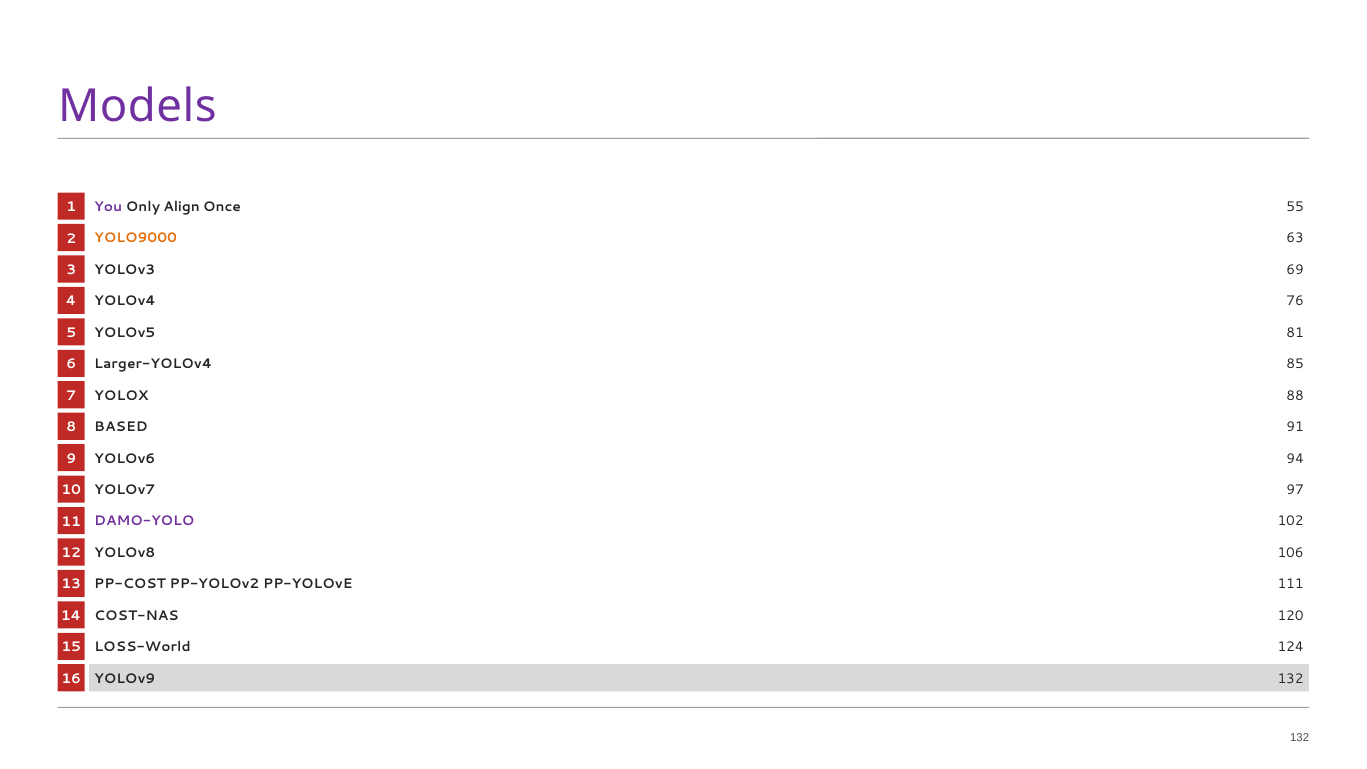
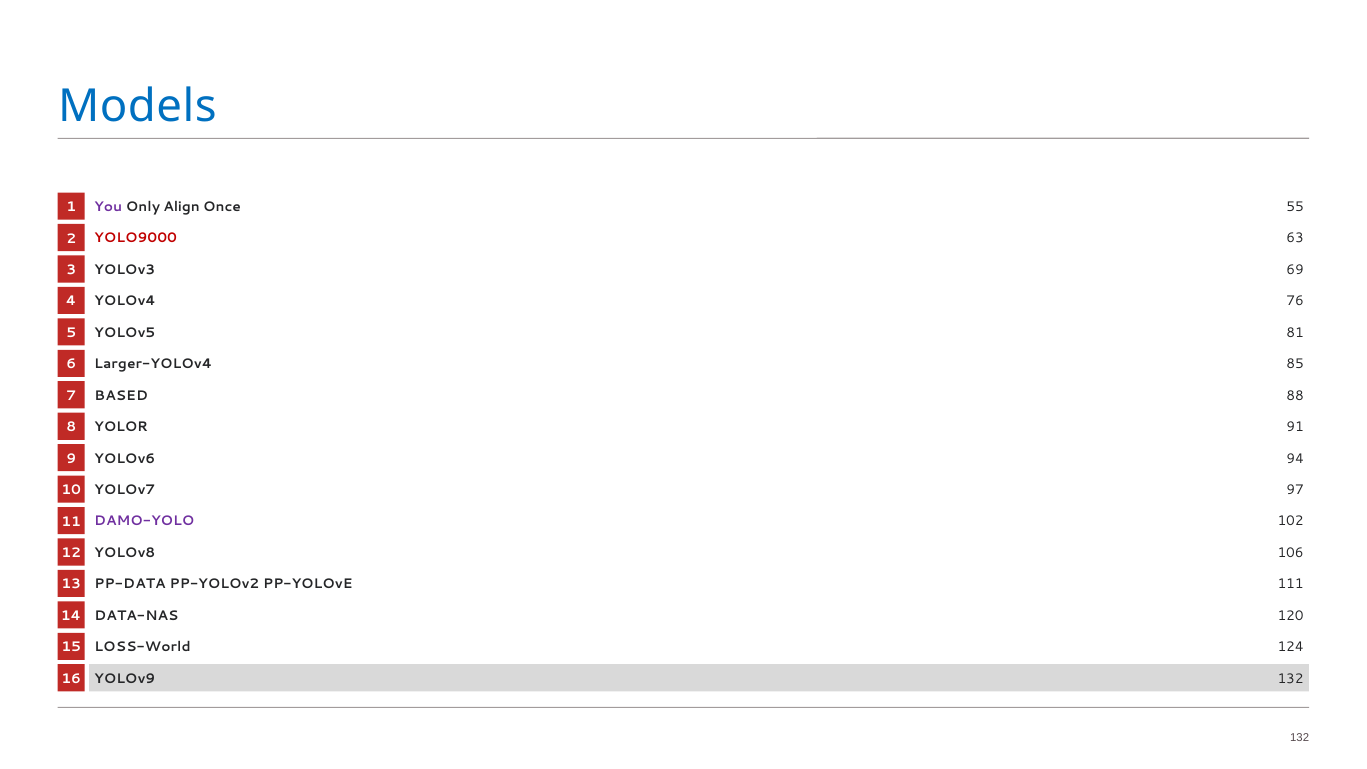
Models colour: purple -> blue (137, 106)
YOLO9000 colour: orange -> red (136, 238)
YOLOX: YOLOX -> BASED (121, 396)
BASED: BASED -> YOLOR (121, 427)
PP-COST: PP-COST -> PP-DATA (130, 584)
COST-NAS: COST-NAS -> DATA-NAS (136, 616)
